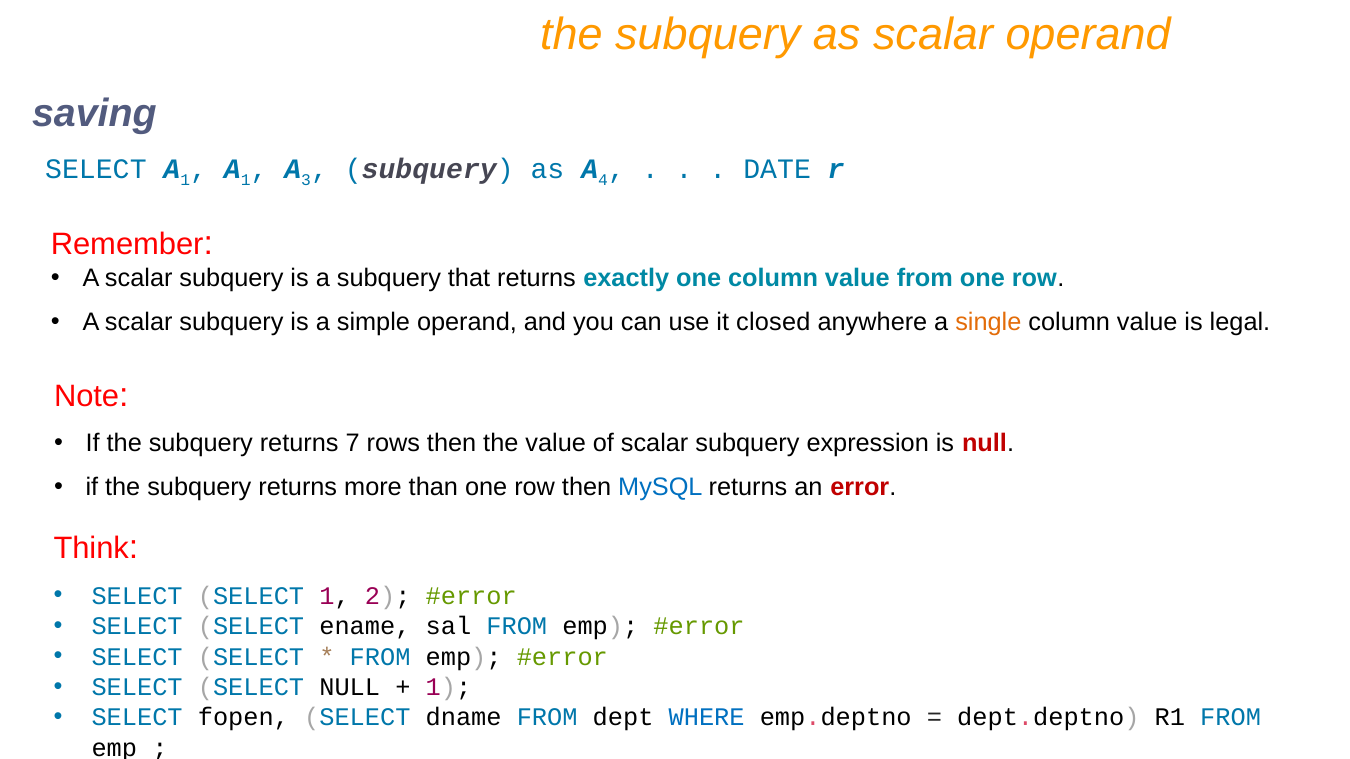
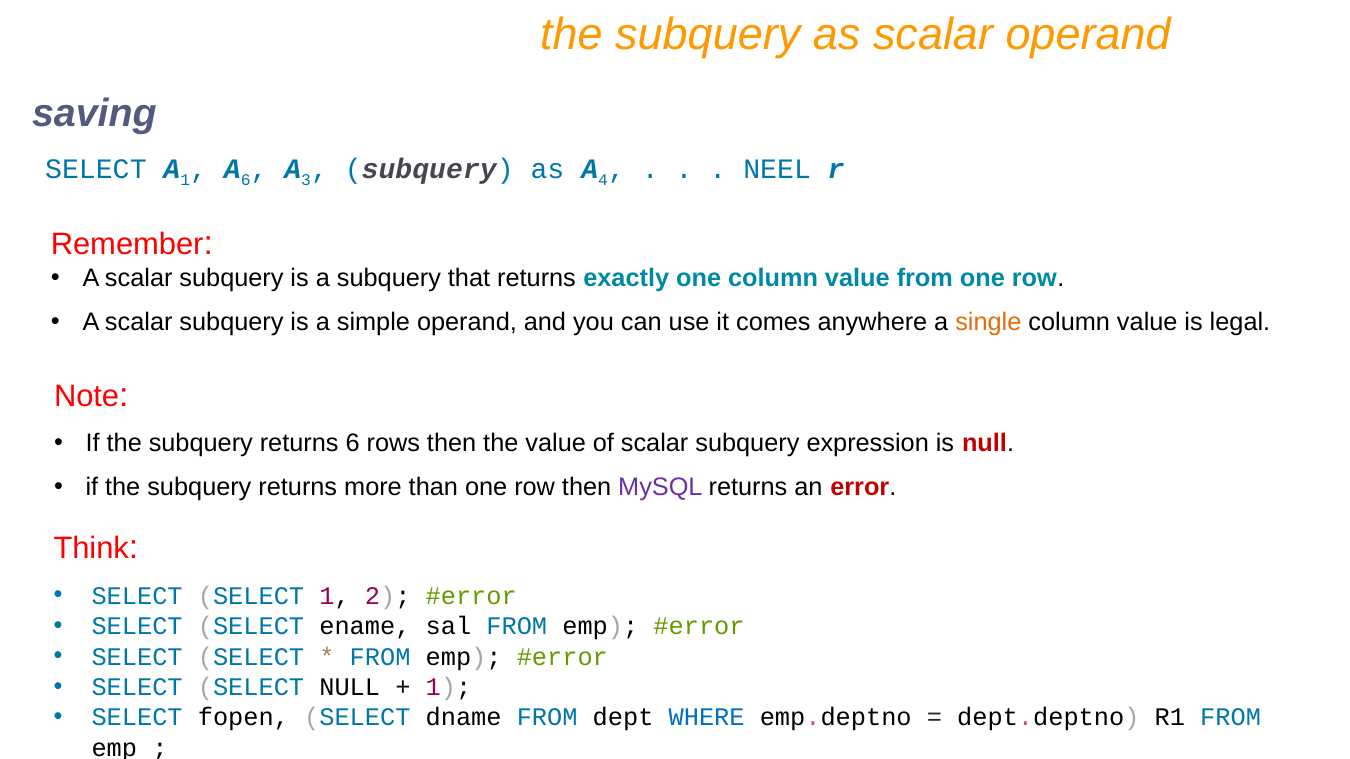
1: 1 -> 6 (246, 180)
DATE: DATE -> NEEL (777, 169)
closed: closed -> comes (773, 322)
returns 7: 7 -> 6 (353, 443)
MySQL colour: blue -> purple (660, 487)
